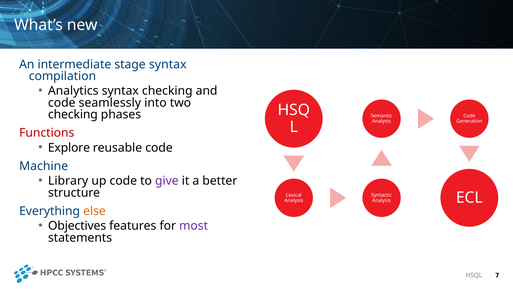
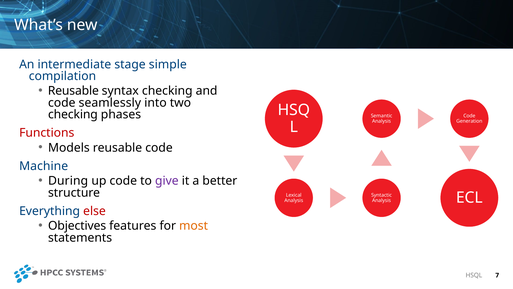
stage syntax: syntax -> simple (168, 64)
Analytics: Analytics -> Reusable (73, 91)
Explore: Explore -> Models (69, 147)
Library: Library -> During (68, 181)
else colour: orange -> red (94, 211)
most colour: purple -> orange (194, 226)
